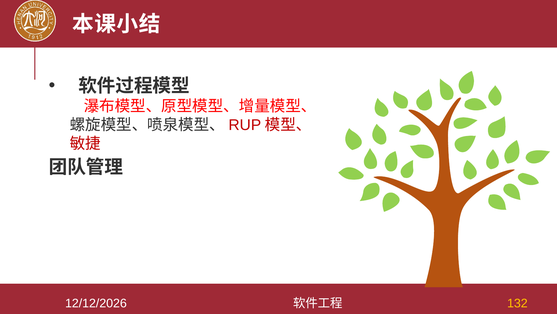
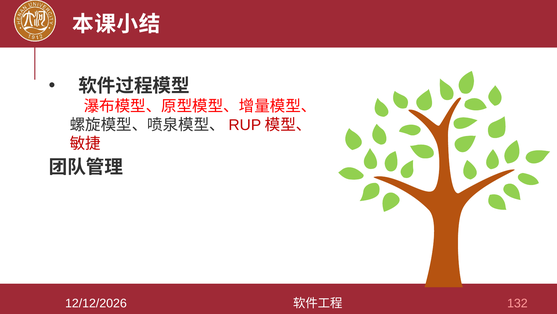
132 colour: yellow -> pink (517, 303)
